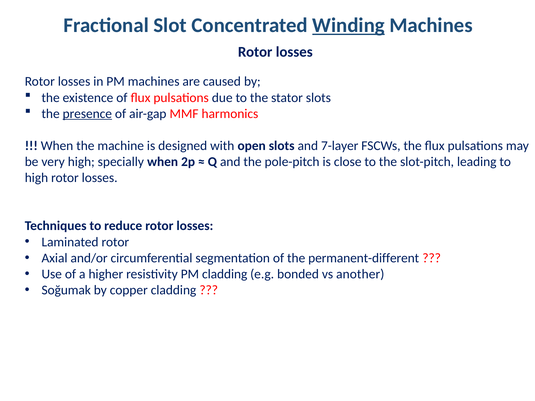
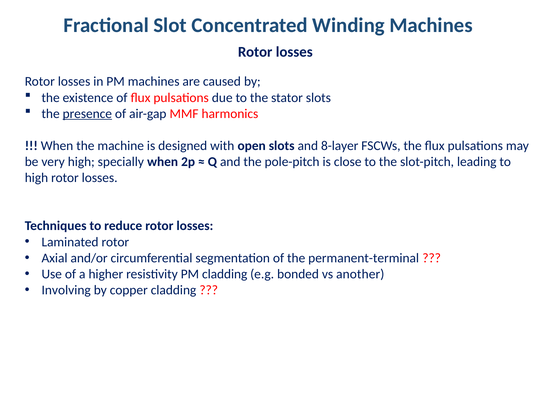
Winding underline: present -> none (349, 25)
7-layer: 7-layer -> 8-layer (340, 146)
permanent-different: permanent-different -> permanent-terminal (364, 258)
Soğumak: Soğumak -> Involving (66, 290)
